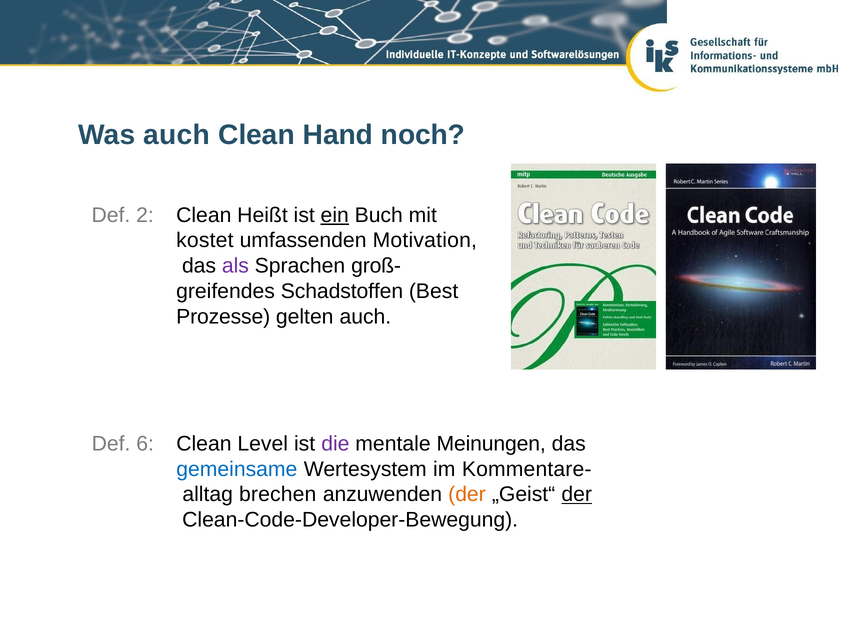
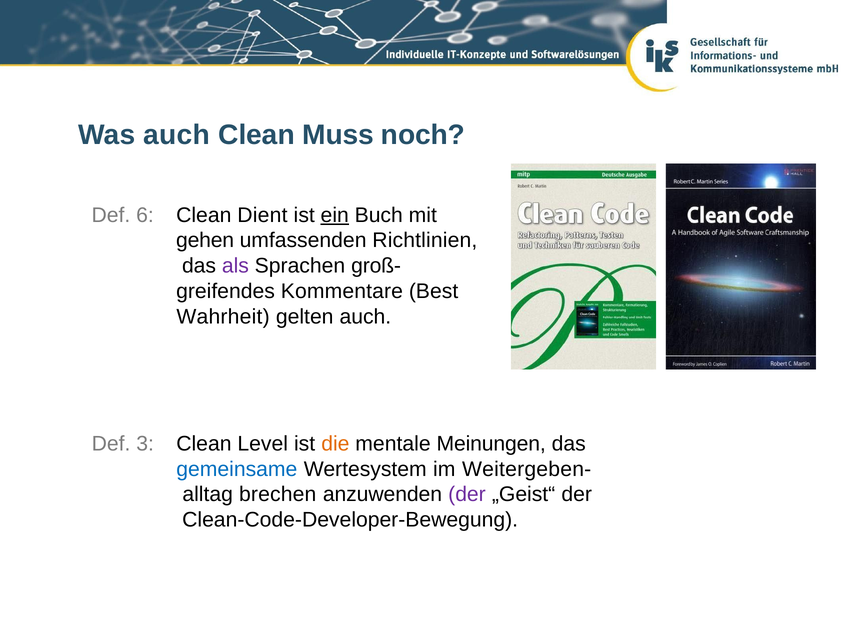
Hand: Hand -> Muss (338, 135)
2: 2 -> 6 (145, 215)
Heißt: Heißt -> Dient (262, 215)
kostet: kostet -> gehen (205, 241)
Motivation: Motivation -> Richtlinien (425, 241)
Schadstoffen: Schadstoffen -> Kommentare (342, 291)
Prozesse: Prozesse -> Wahrheit (223, 317)
6: 6 -> 3 (145, 444)
die colour: purple -> orange (335, 444)
Kommentare-: Kommentare- -> Weitergeben- (527, 469)
der colour: orange -> purple (467, 495)
der underline: present -> none (577, 495)
